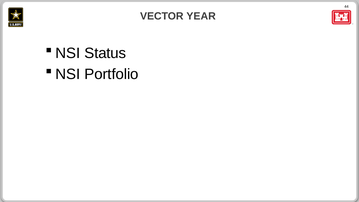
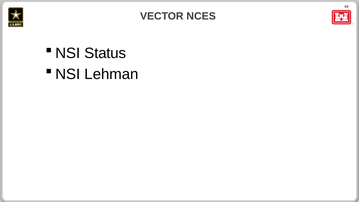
YEAR: YEAR -> NCES (201, 16)
Portfolio: Portfolio -> Lehman (111, 74)
